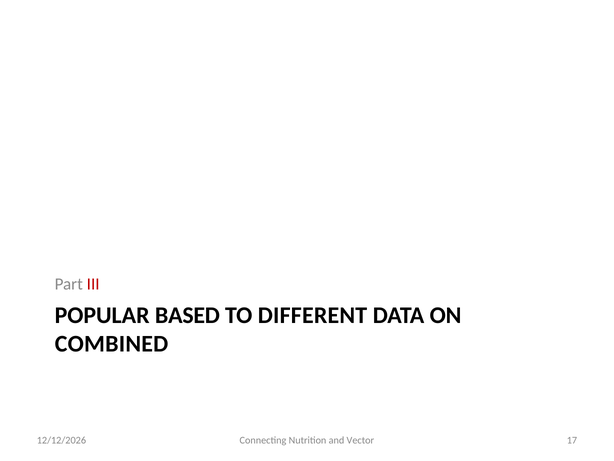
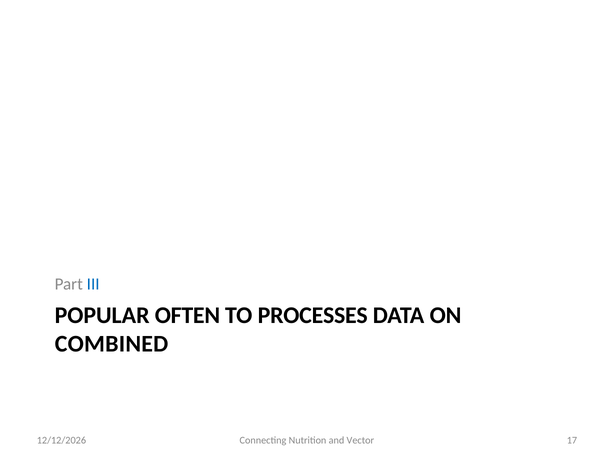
III colour: red -> blue (93, 284)
BASED: BASED -> OFTEN (187, 315)
DIFFERENT: DIFFERENT -> PROCESSES (313, 315)
